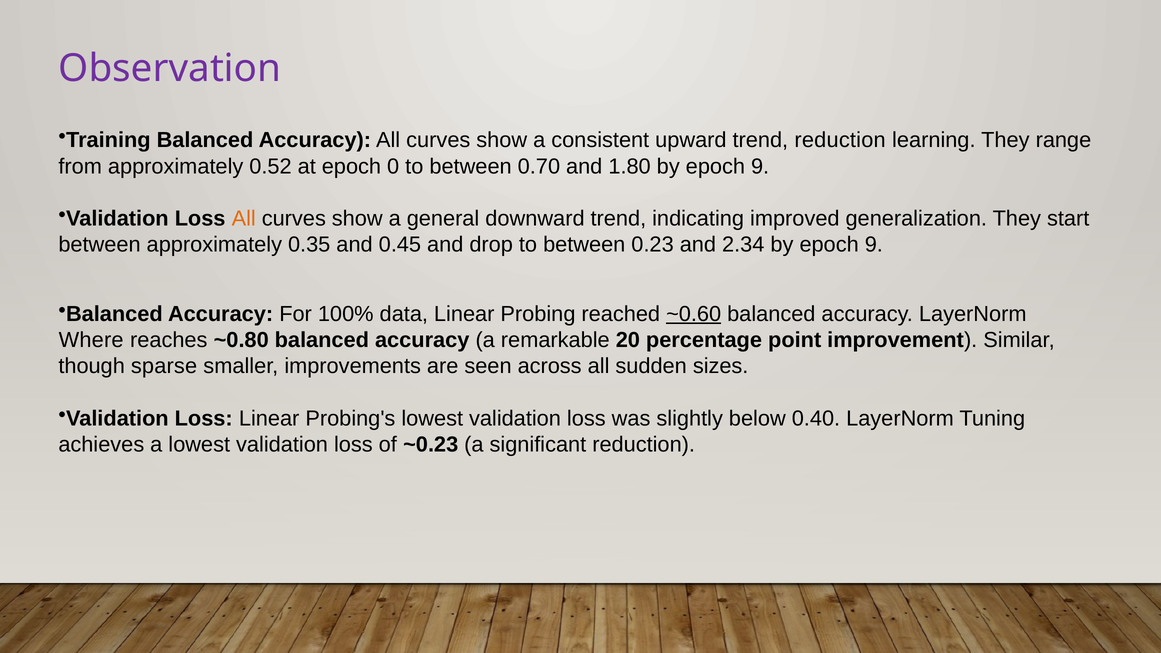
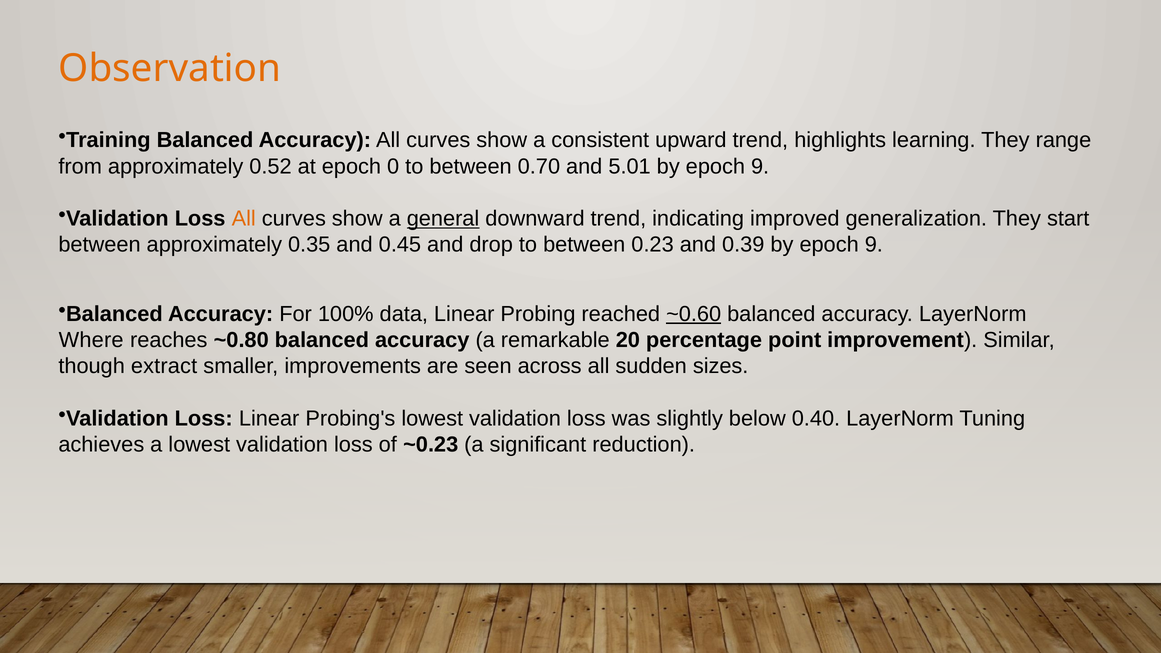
Observation colour: purple -> orange (170, 69)
trend reduction: reduction -> highlights (840, 140)
1.80: 1.80 -> 5.01 (630, 166)
general underline: none -> present (443, 219)
2.34: 2.34 -> 0.39 (743, 245)
sparse: sparse -> extract (164, 366)
